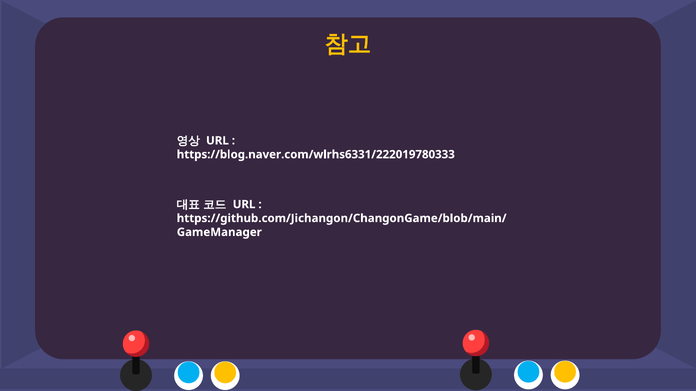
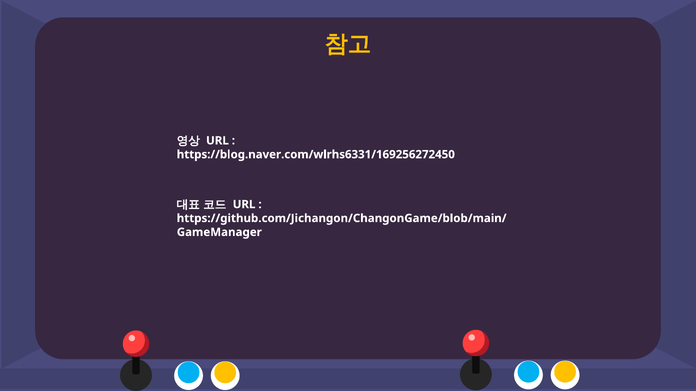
https://blog.naver.com/wlrhs6331/222019780333: https://blog.naver.com/wlrhs6331/222019780333 -> https://blog.naver.com/wlrhs6331/169256272450 (316, 155)
